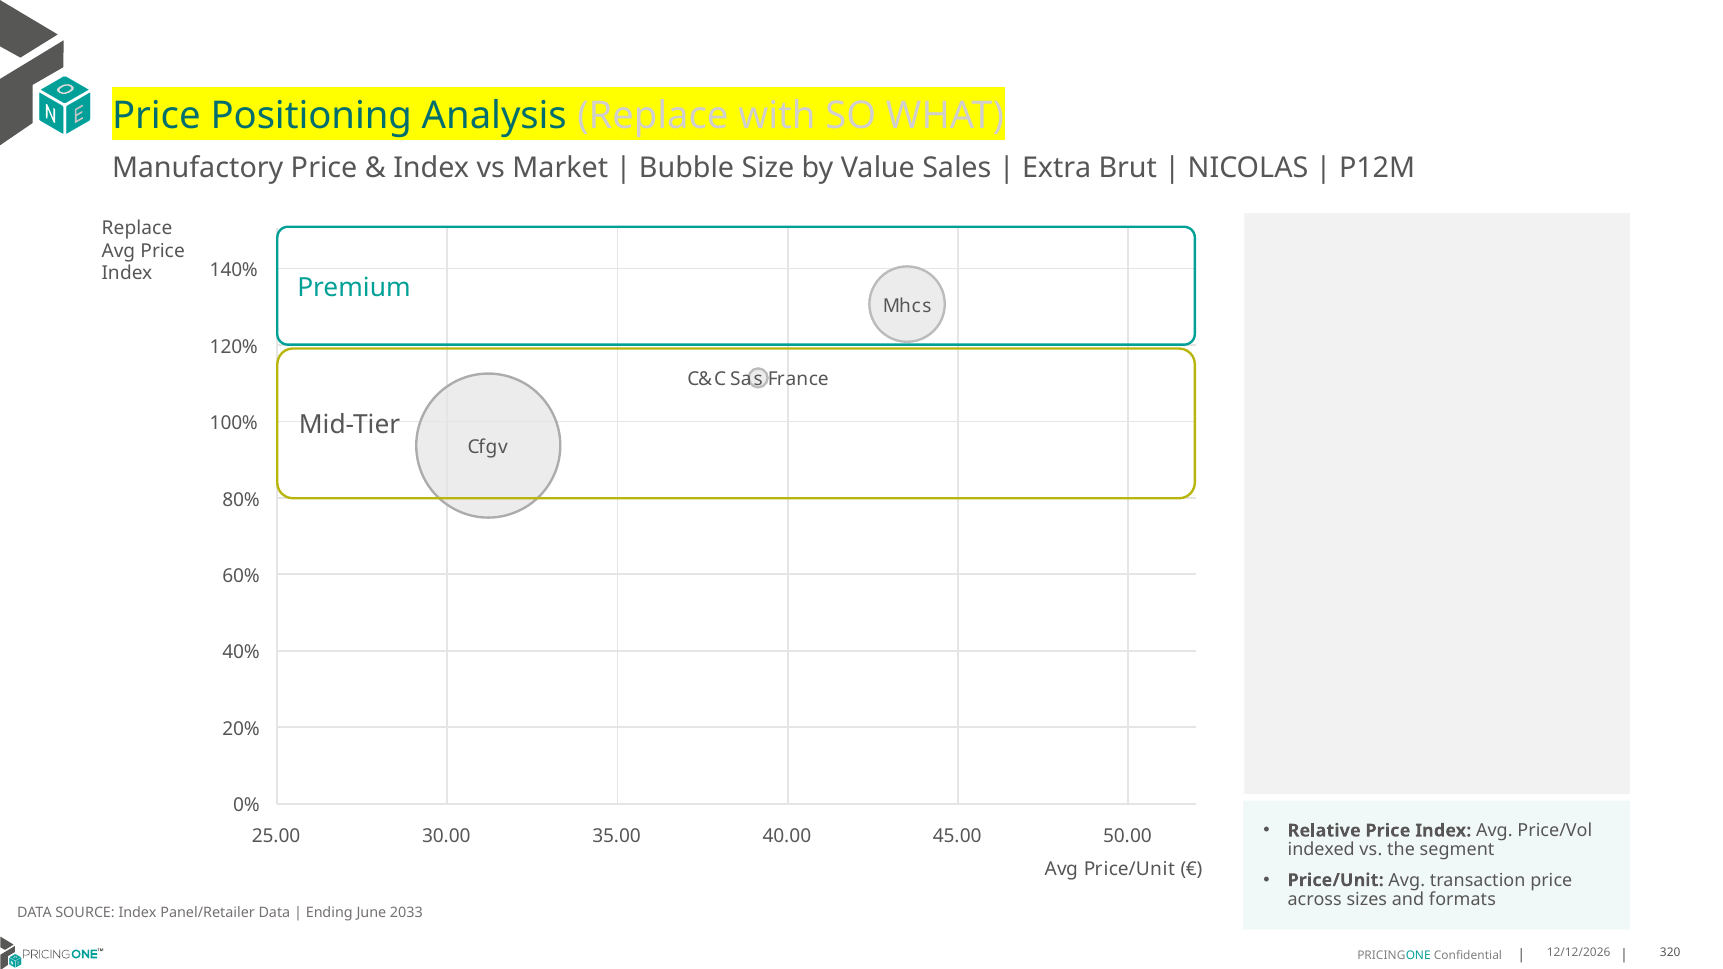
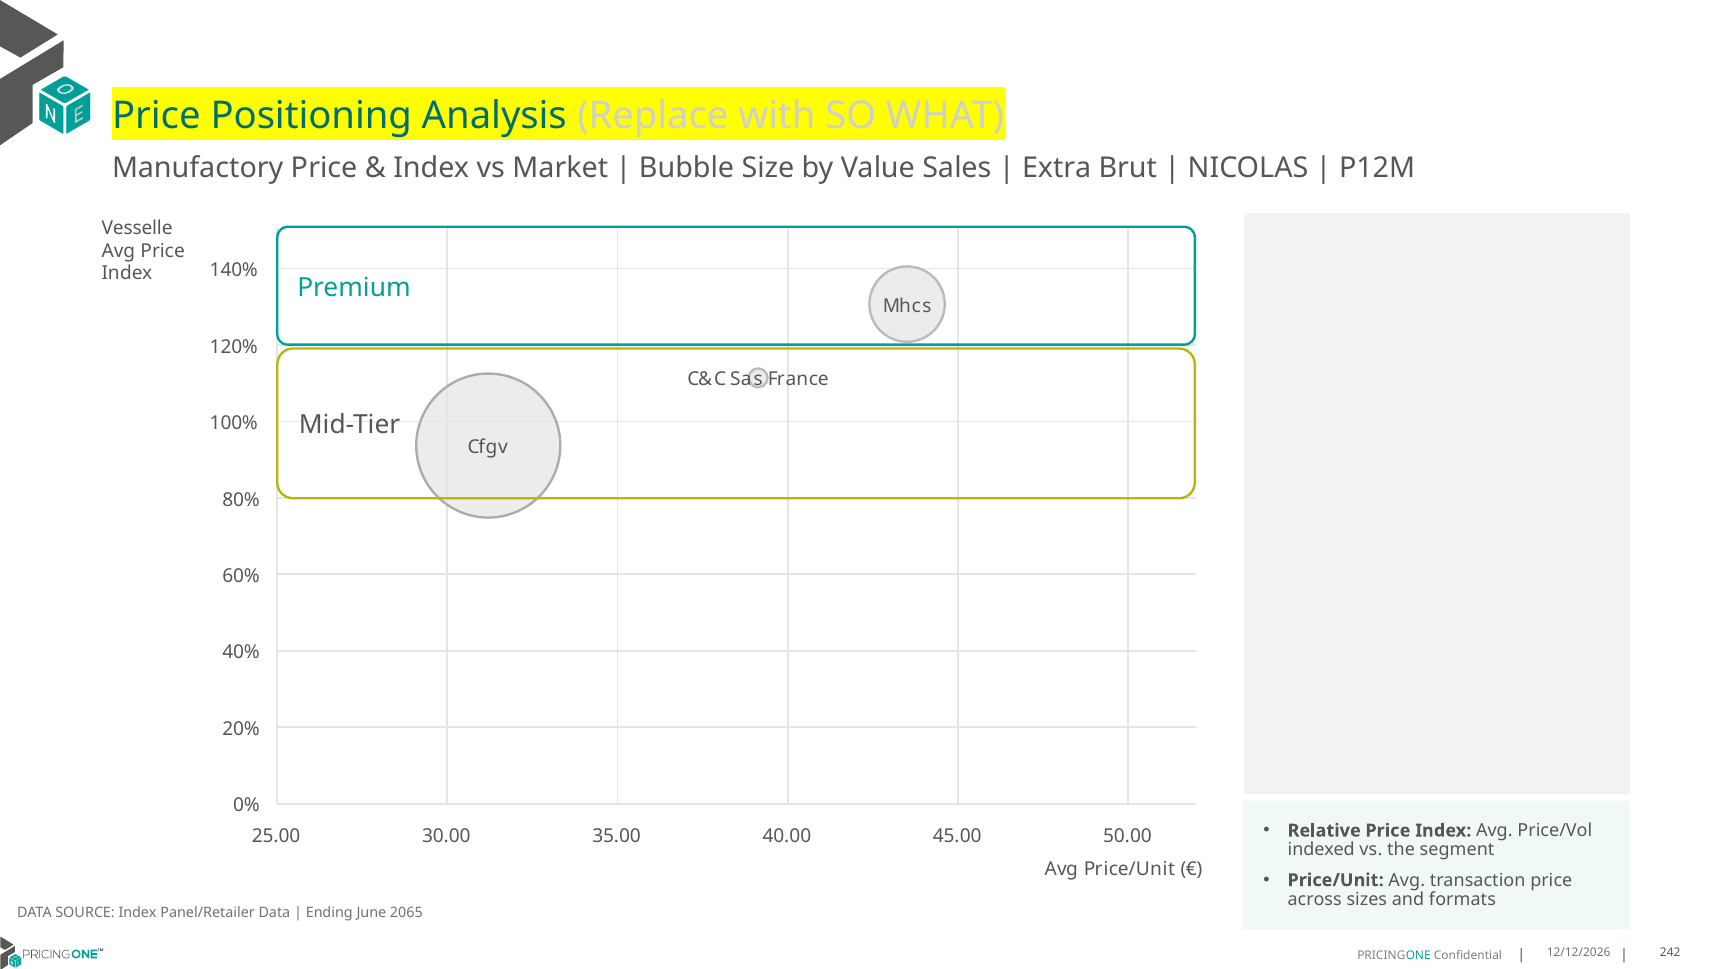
Replace: Replace -> Vesselle (137, 228)
2033: 2033 -> 2065 (406, 913)
320: 320 -> 242 (1670, 953)
